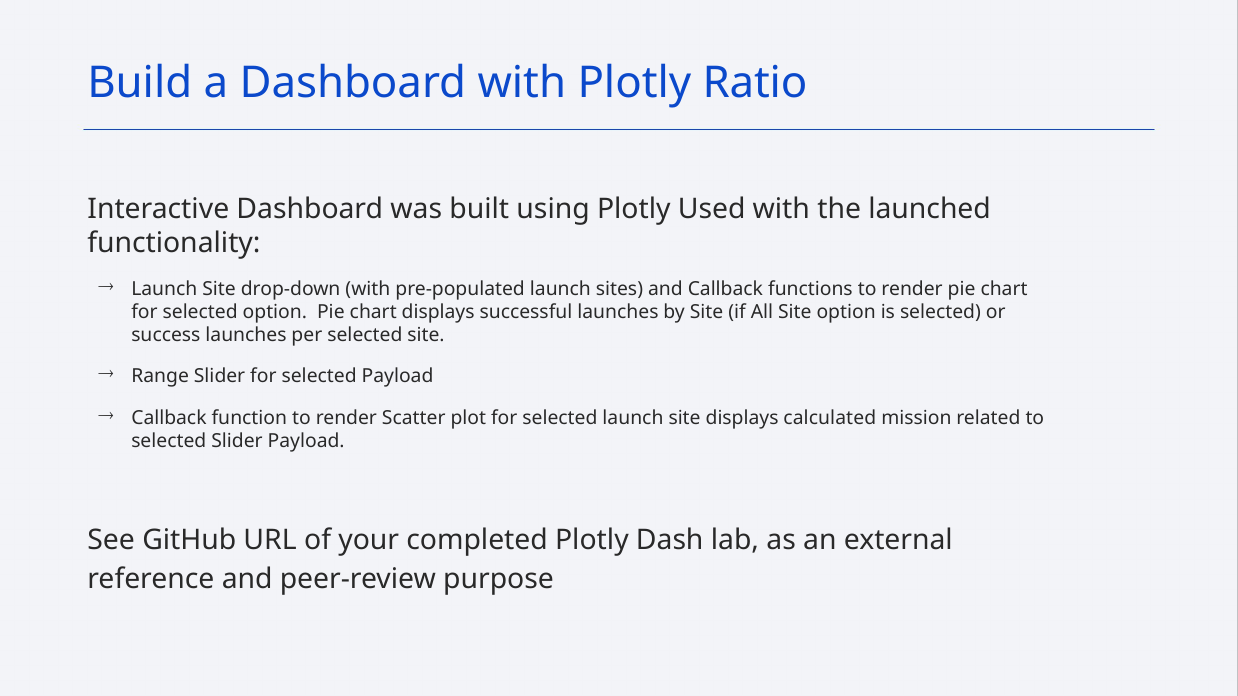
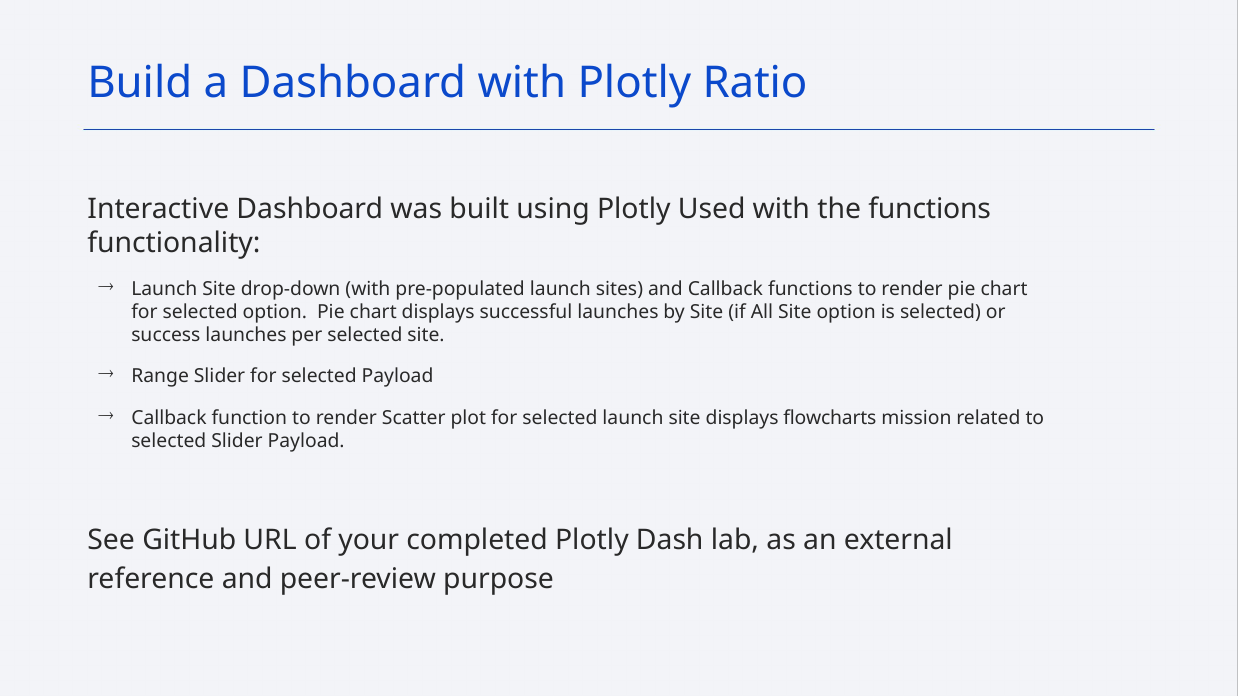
the launched: launched -> functions (930, 209)
calculated: calculated -> flowcharts (830, 418)
